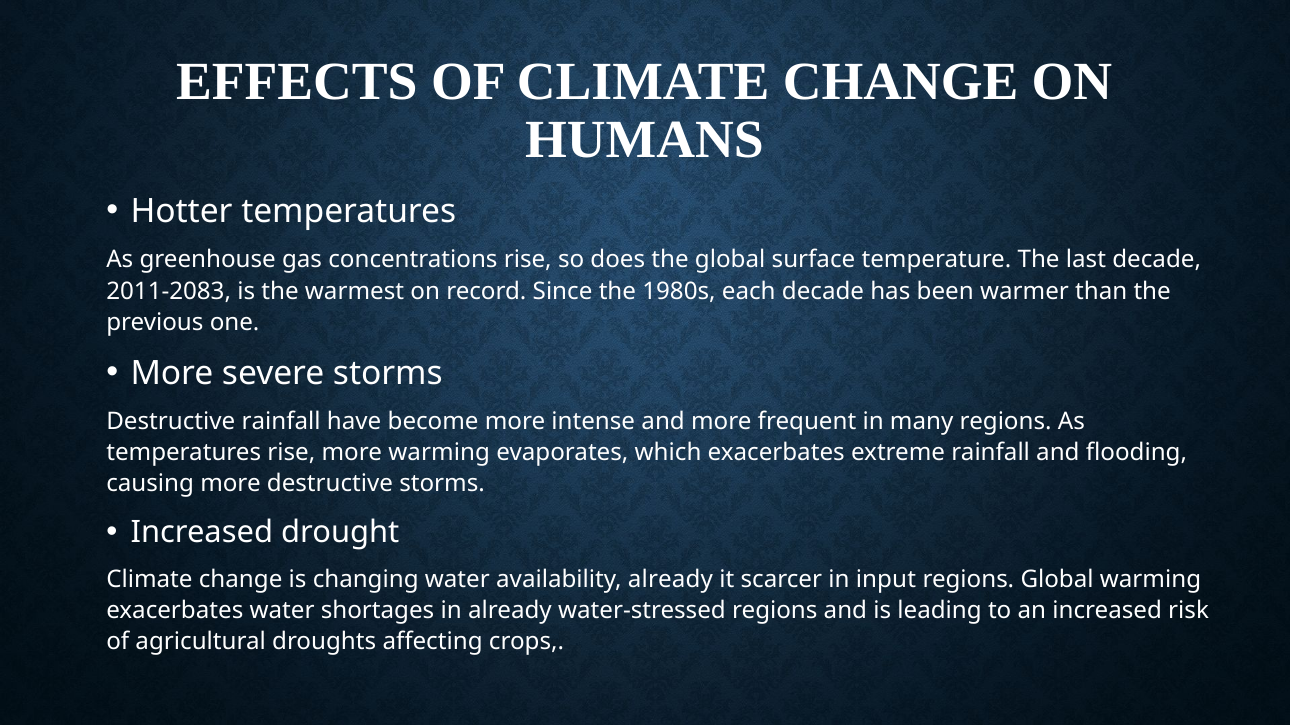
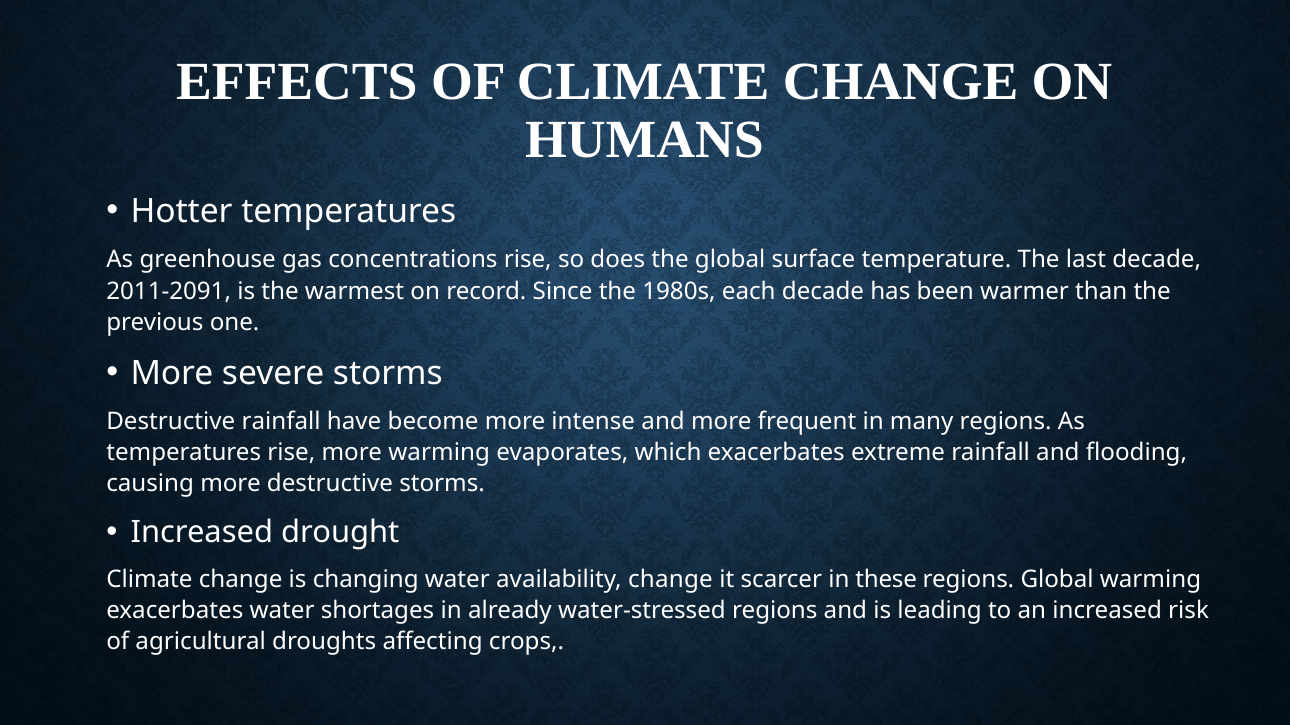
2011-2083: 2011-2083 -> 2011-2091 (169, 291)
availability already: already -> change (670, 580)
input: input -> these (886, 580)
